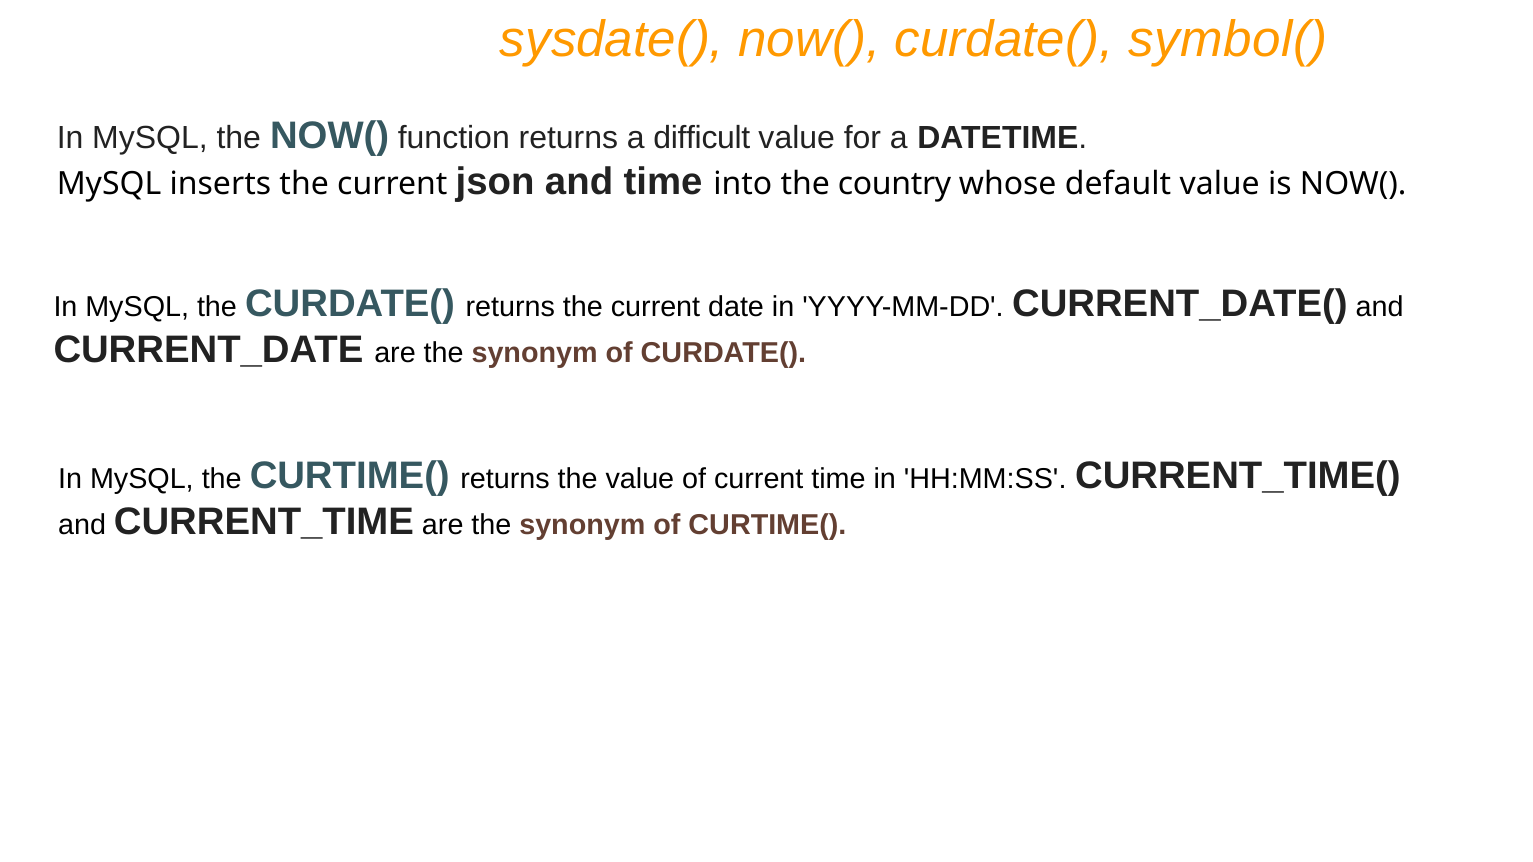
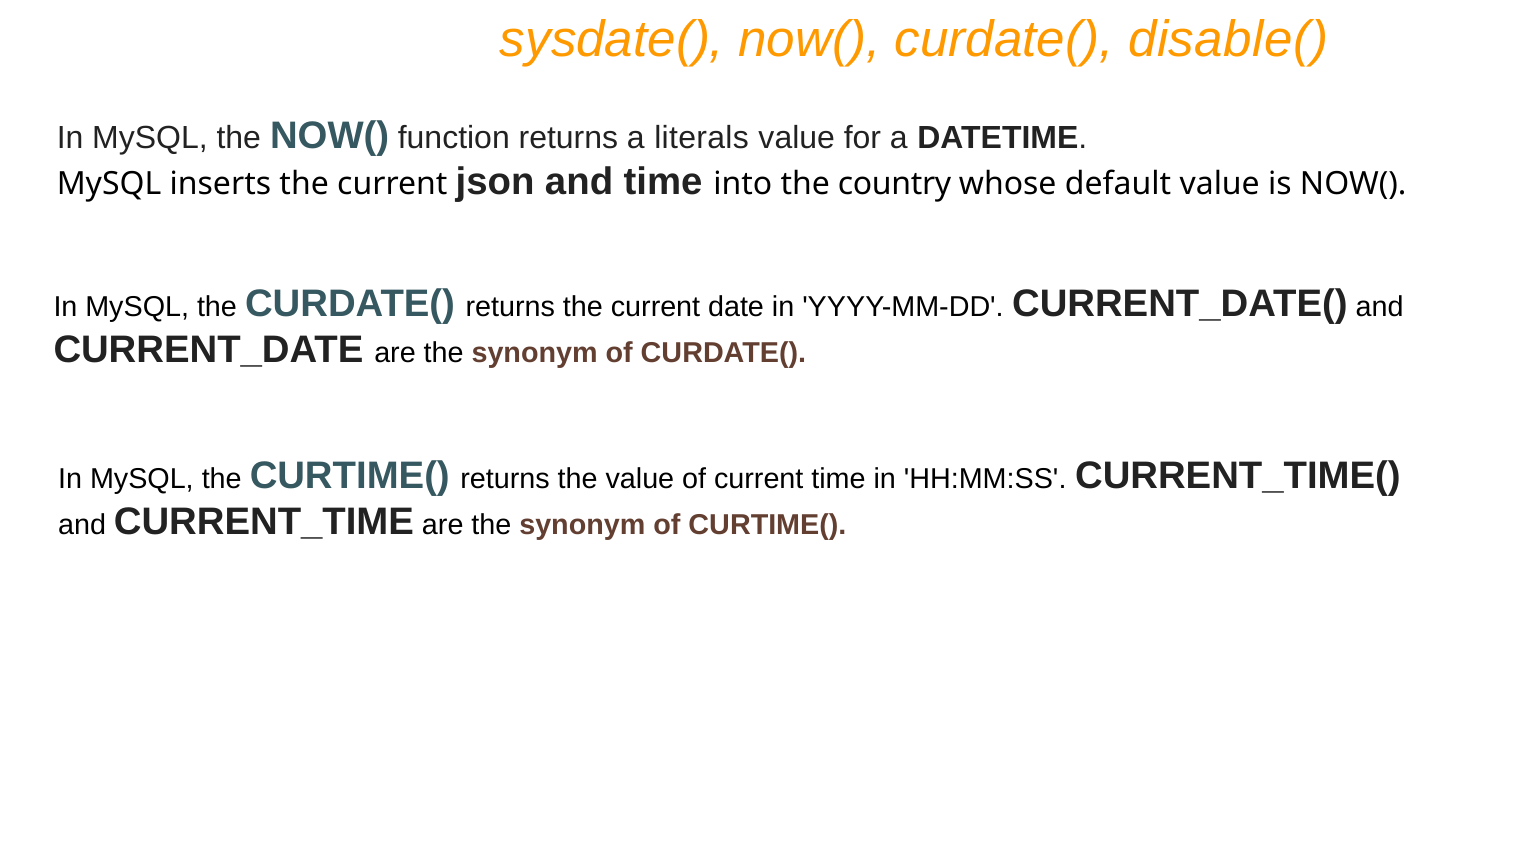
symbol(: symbol( -> disable( (1228, 40)
difficult: difficult -> literals (702, 138)
